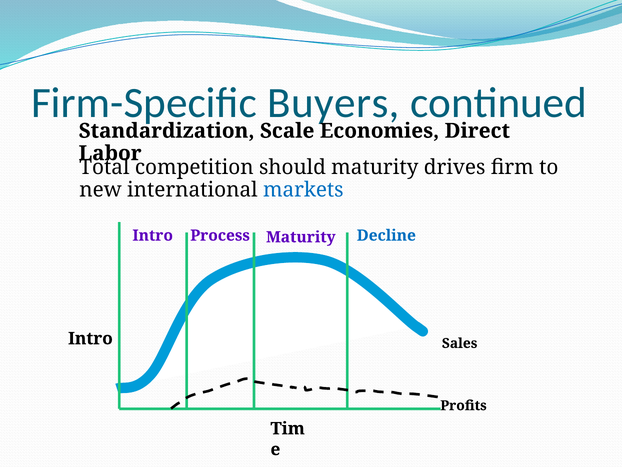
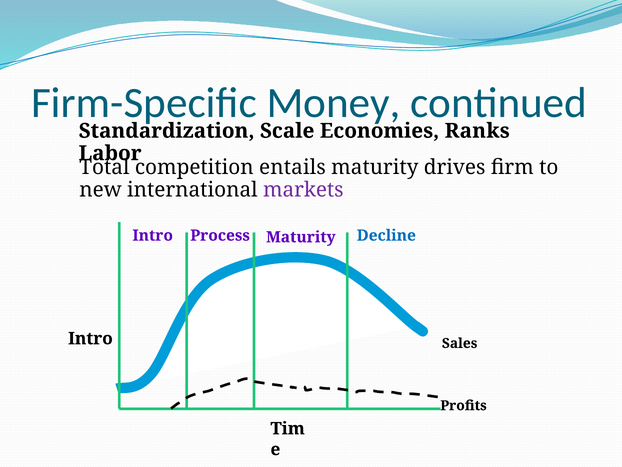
Buyers: Buyers -> Money (334, 103)
Direct: Direct -> Ranks (477, 131)
should: should -> entails (292, 167)
markets colour: blue -> purple (303, 190)
